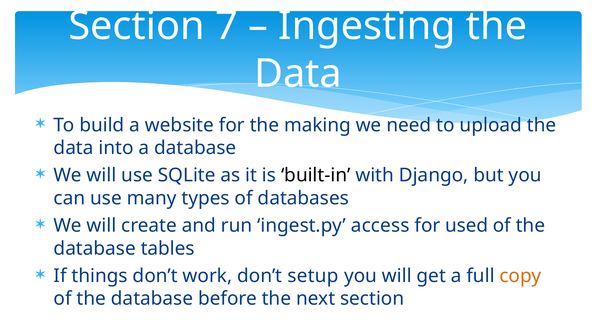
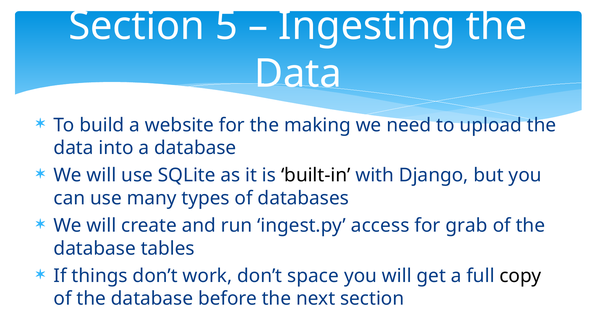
7: 7 -> 5 (226, 26)
used: used -> grab (467, 226)
setup: setup -> space (313, 276)
copy colour: orange -> black (520, 276)
